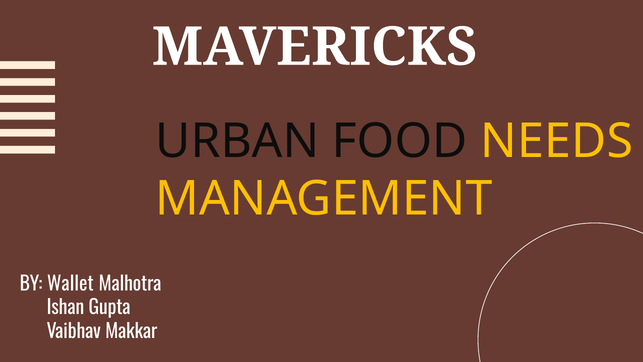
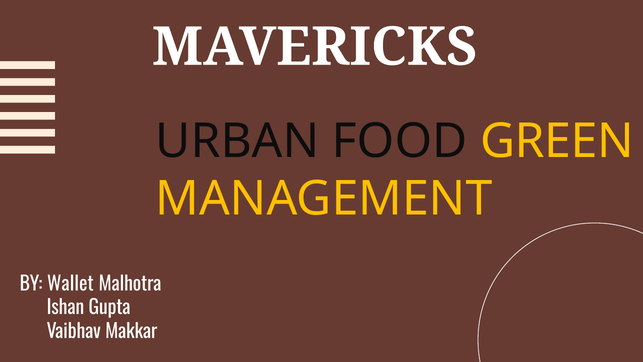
NEEDS: NEEDS -> GREEN (557, 141)
